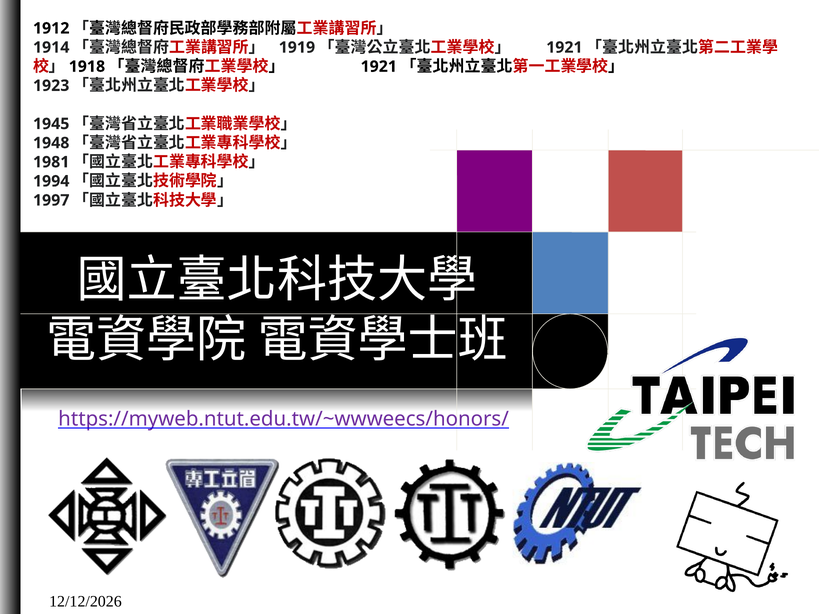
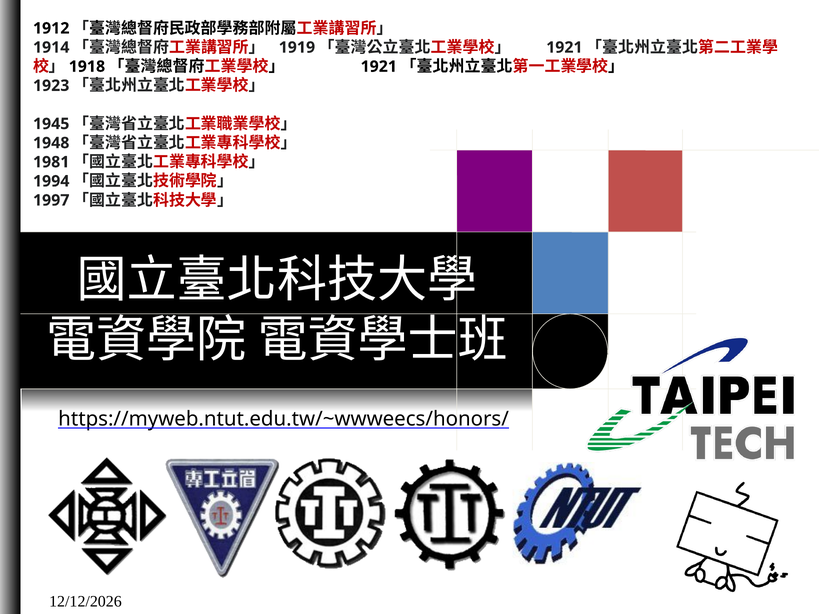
https://myweb.ntut.edu.tw/~wwweecs/honors/ colour: purple -> black (284, 419)
